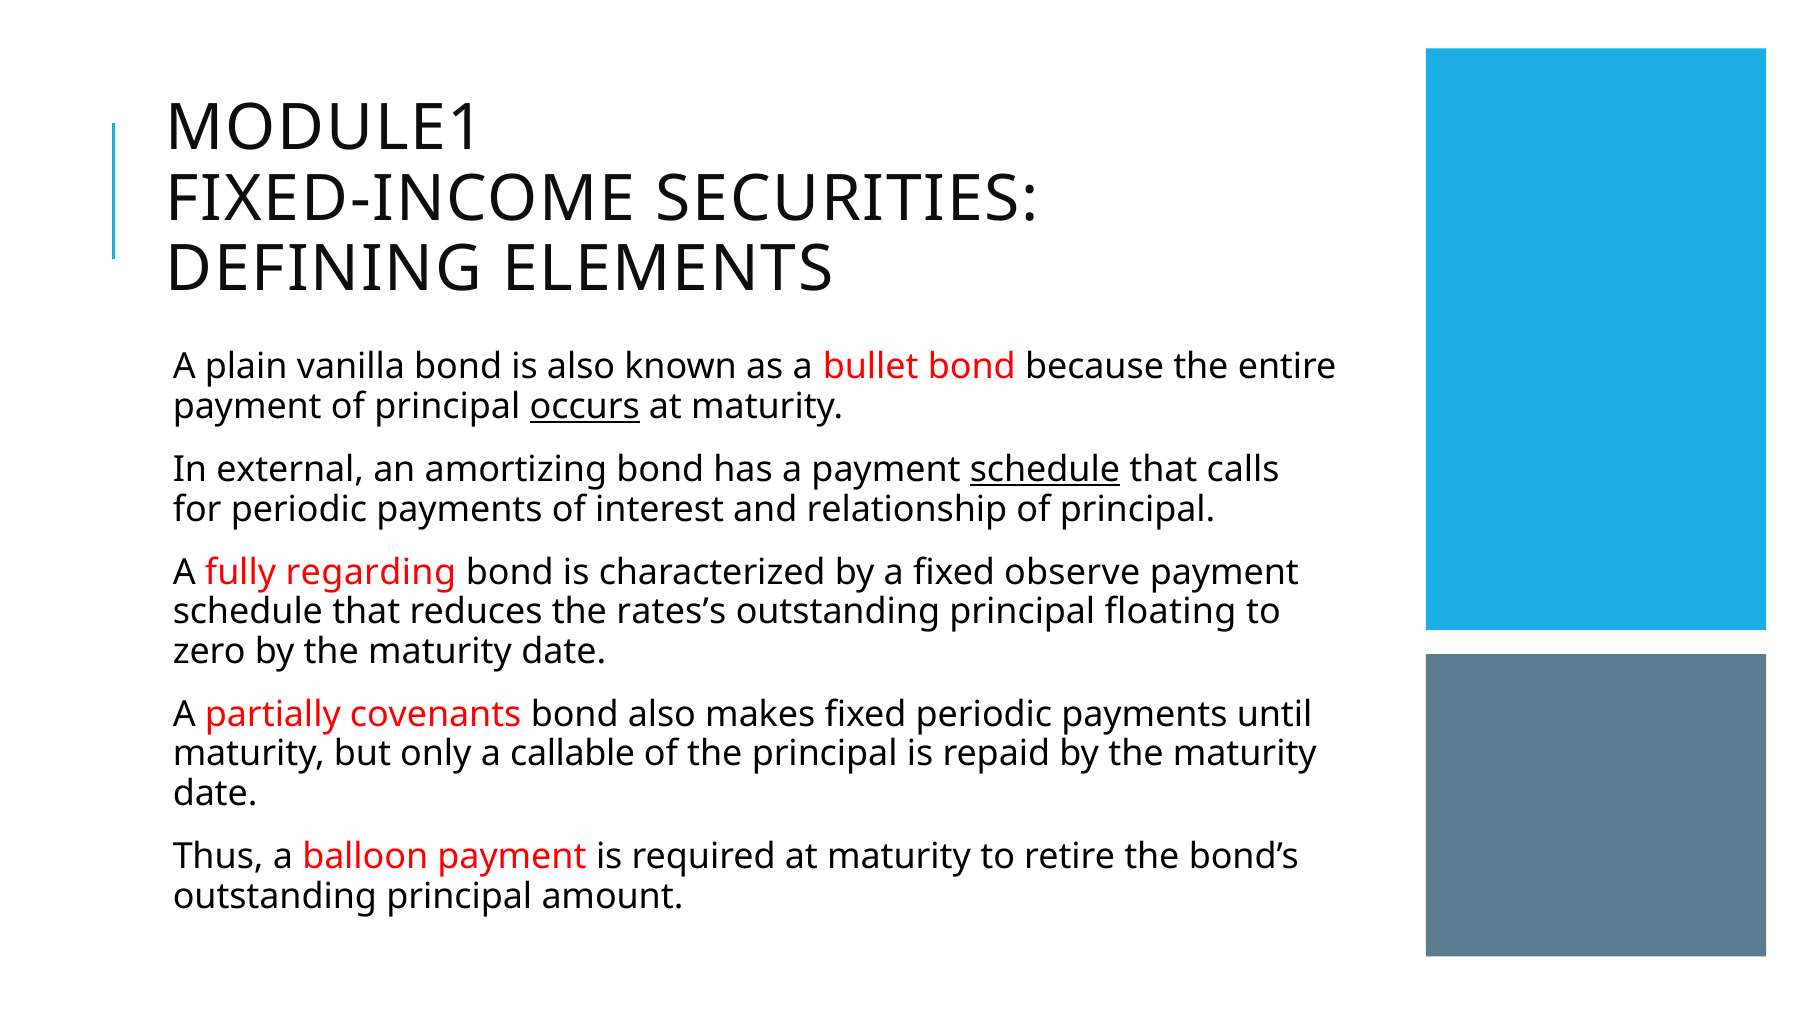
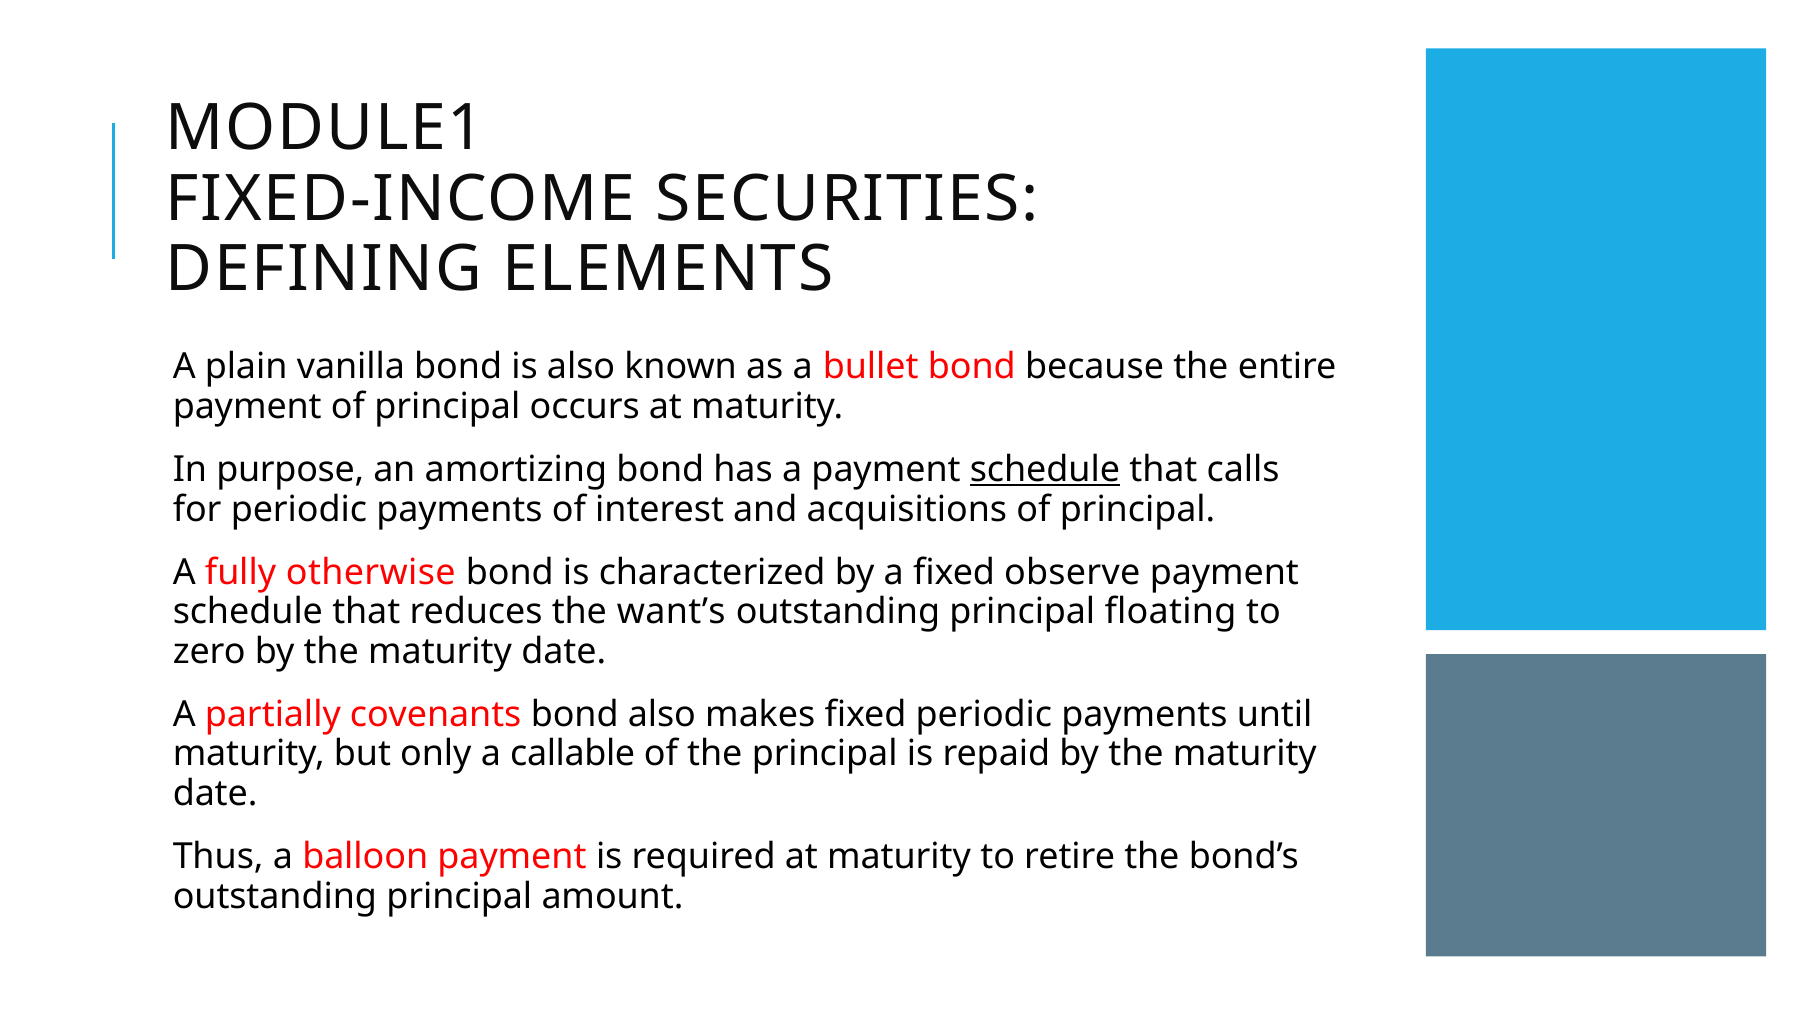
occurs underline: present -> none (585, 406)
external: external -> purpose (290, 469)
relationship: relationship -> acquisitions (907, 509)
regarding: regarding -> otherwise (371, 572)
rates’s: rates’s -> want’s (671, 612)
